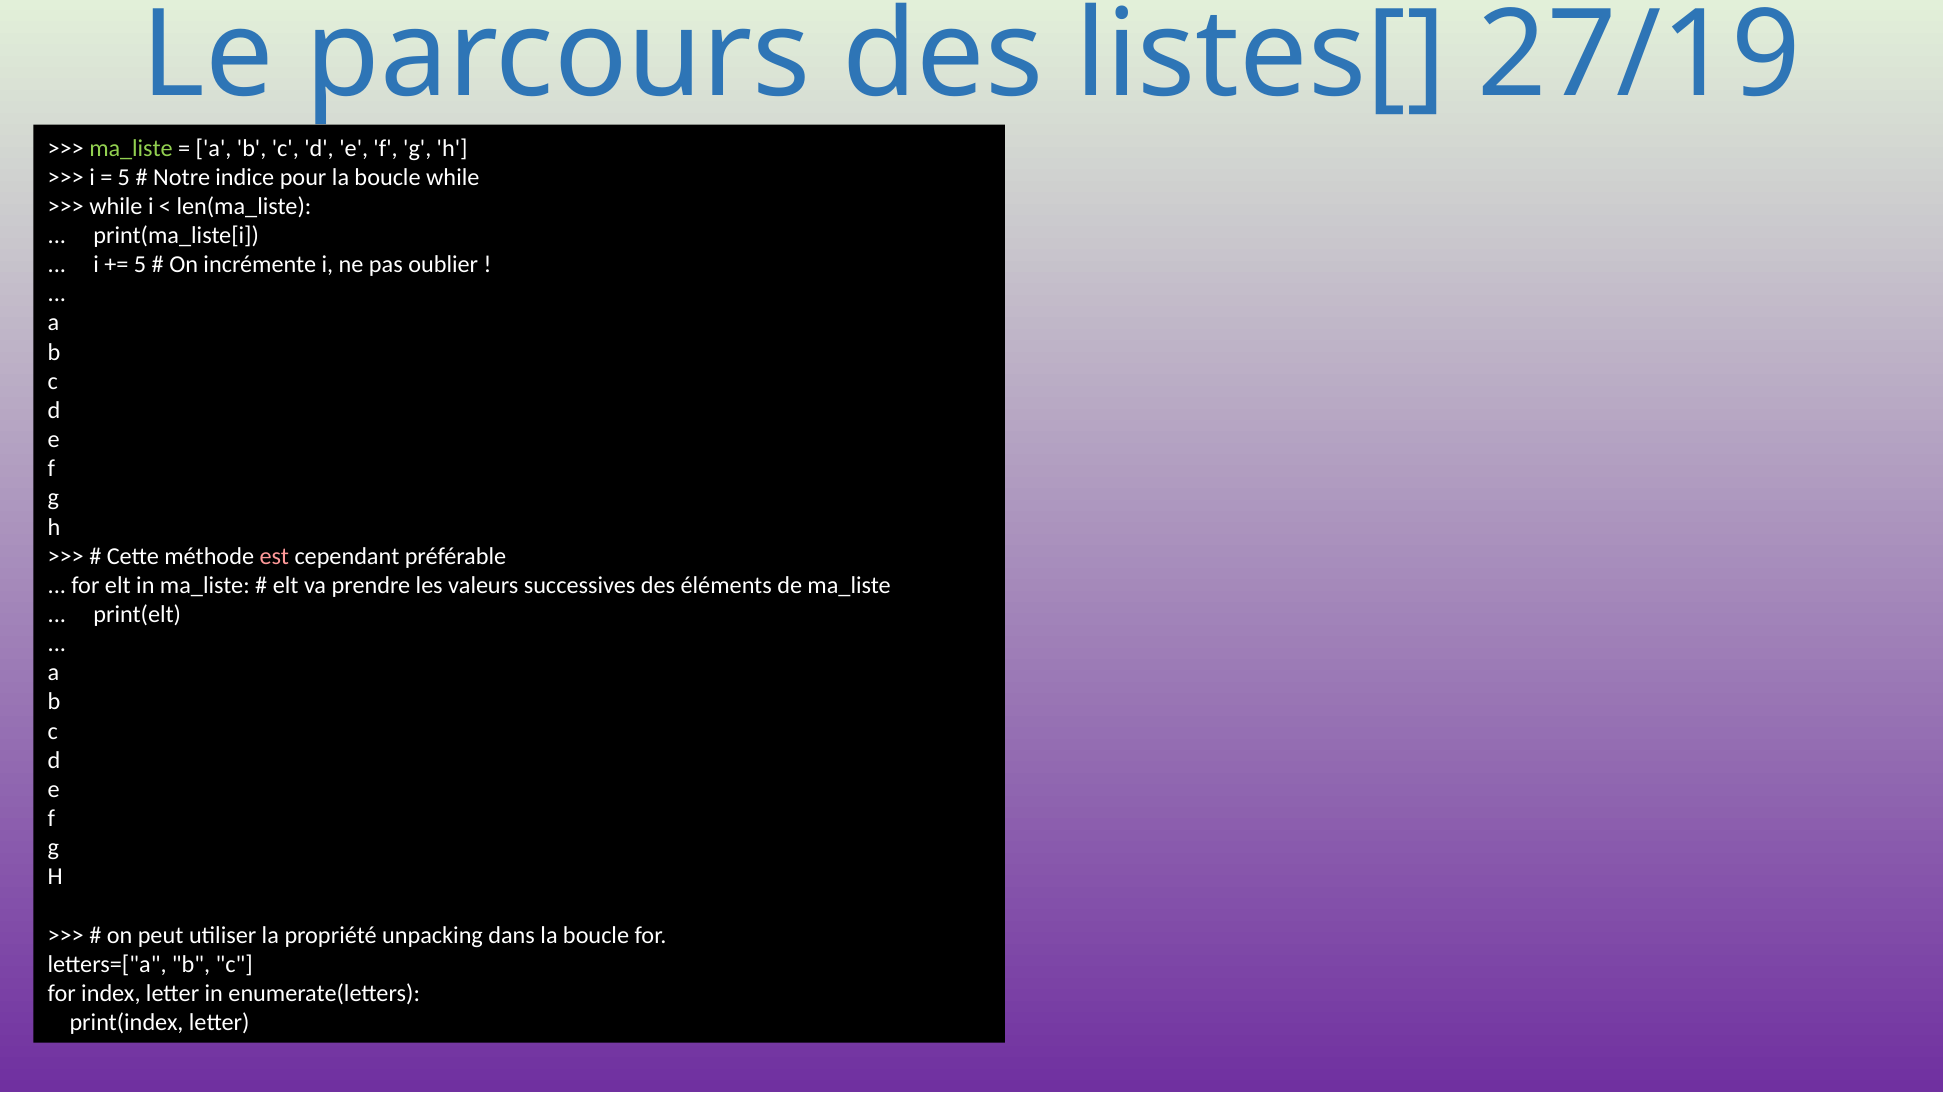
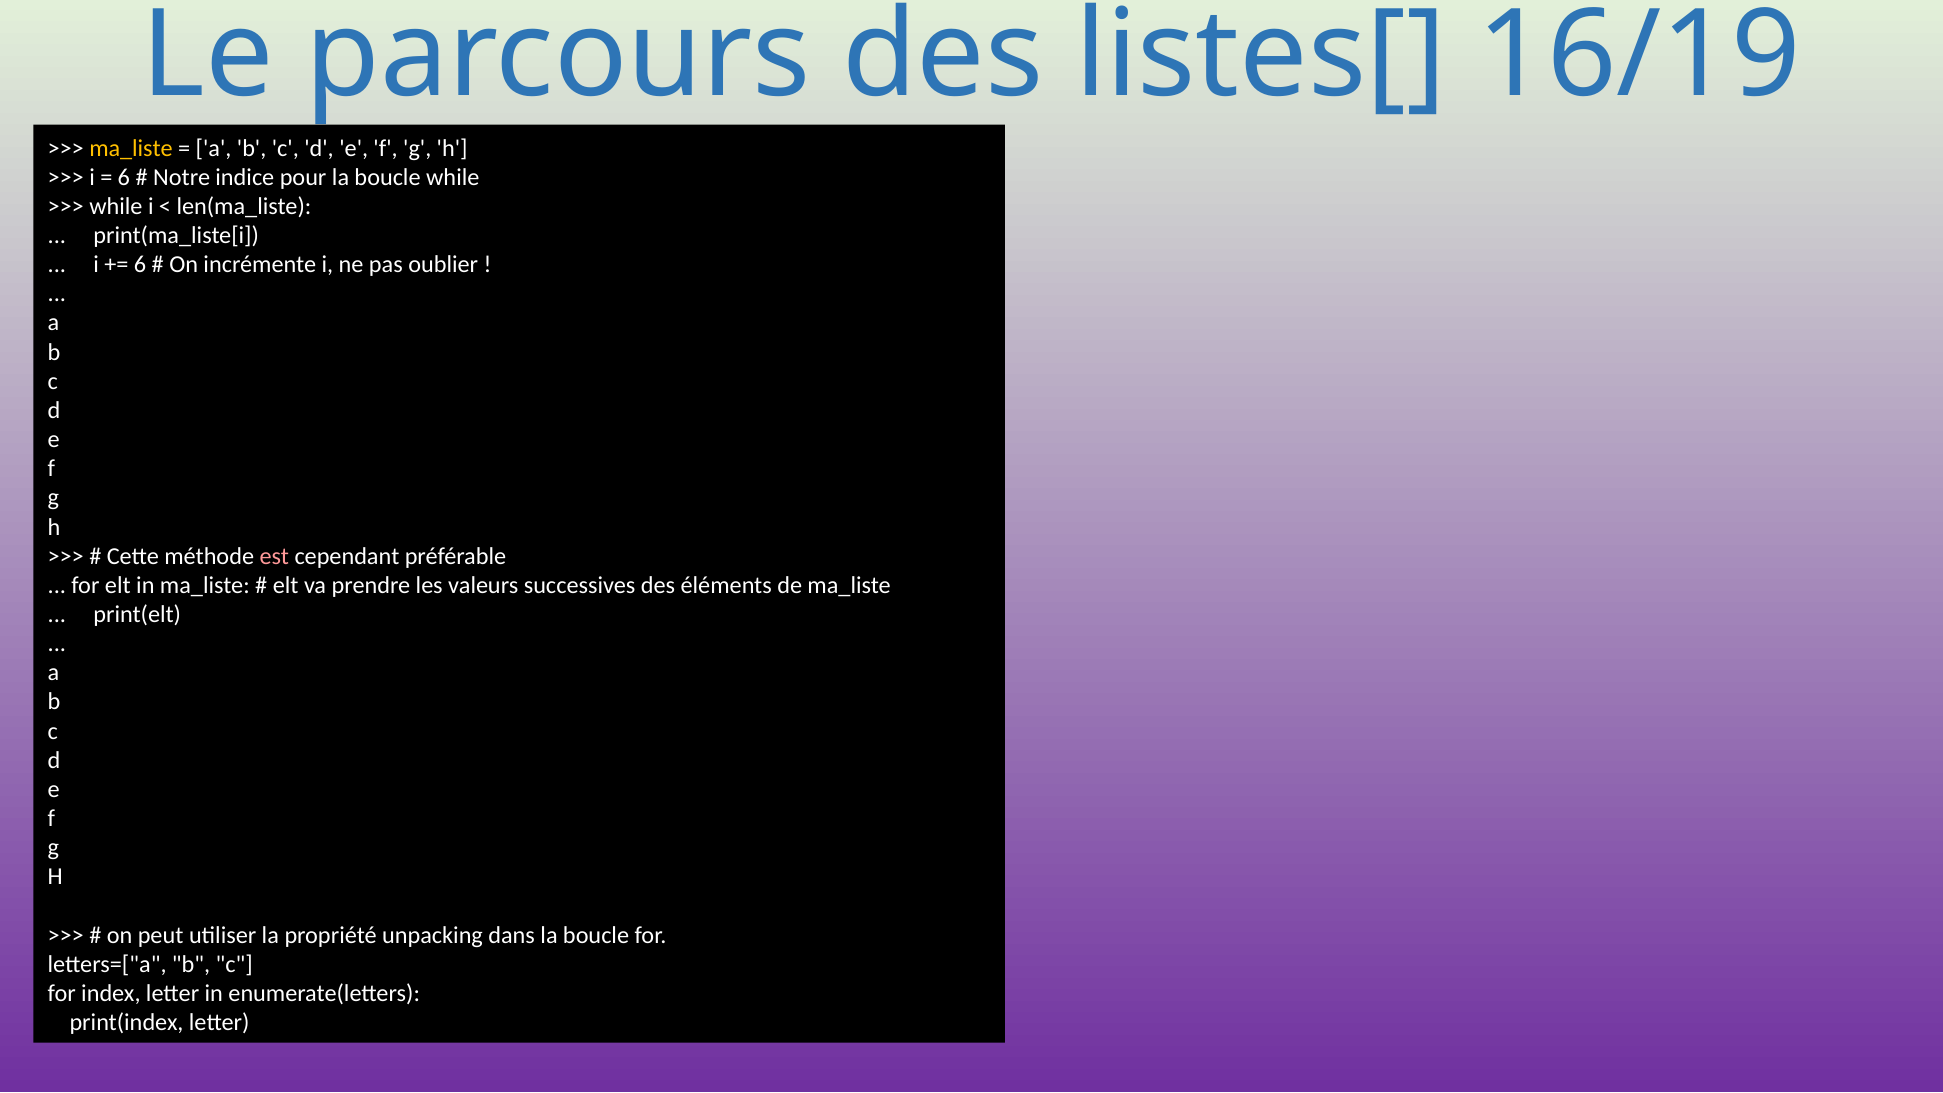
27/19: 27/19 -> 16/19 (1639, 56)
ma_liste colour: light green -> yellow (131, 148)
5: 5 -> 6 (124, 177)
5: 5 -> 6 (140, 265)
